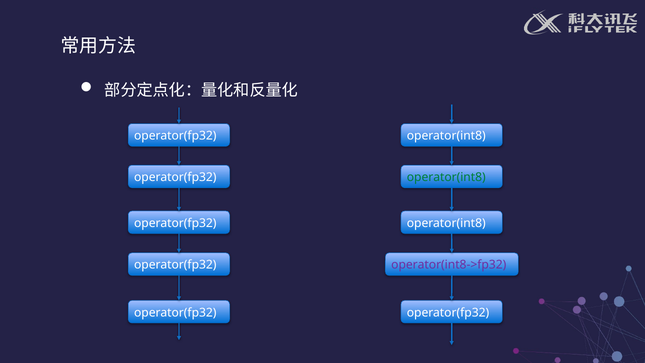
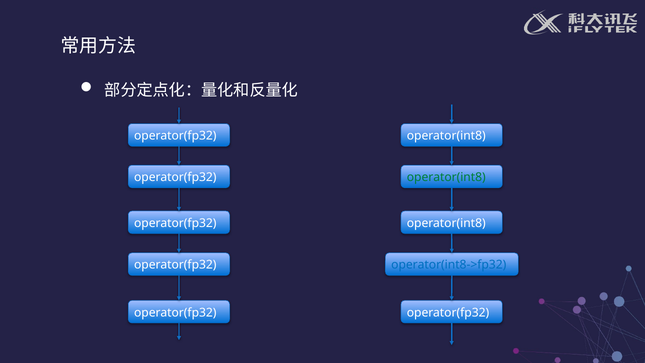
operator(int8->fp32 colour: purple -> blue (449, 265)
